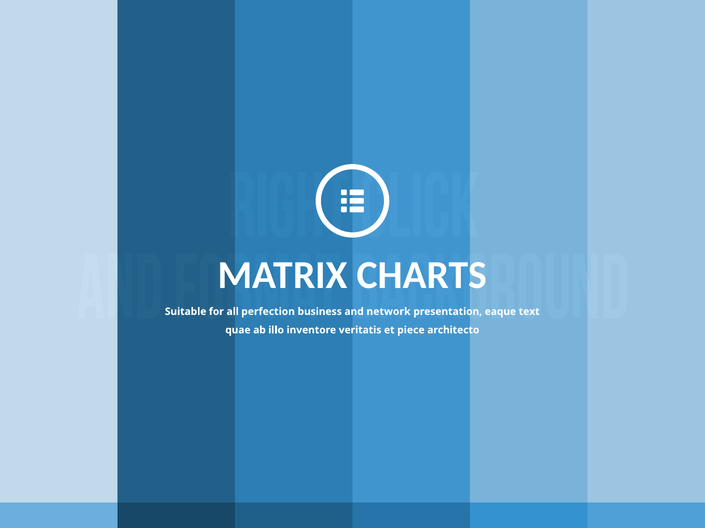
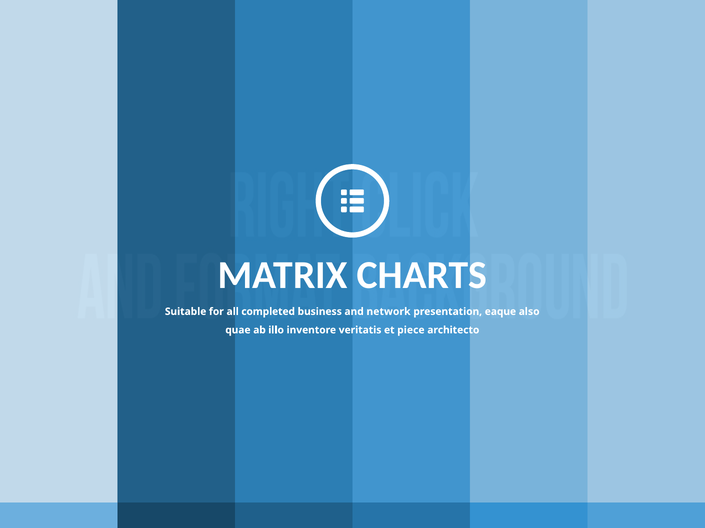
perfection: perfection -> completed (268, 312)
text: text -> also (529, 312)
